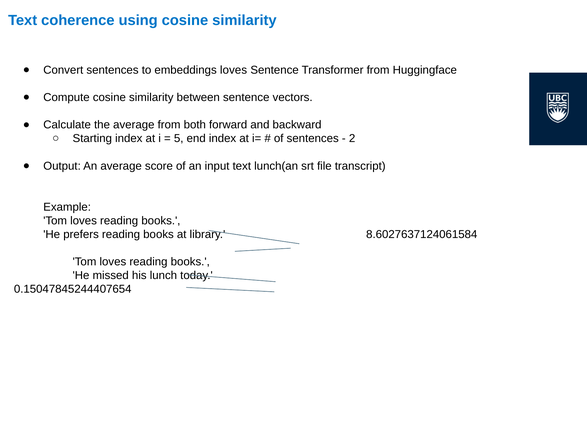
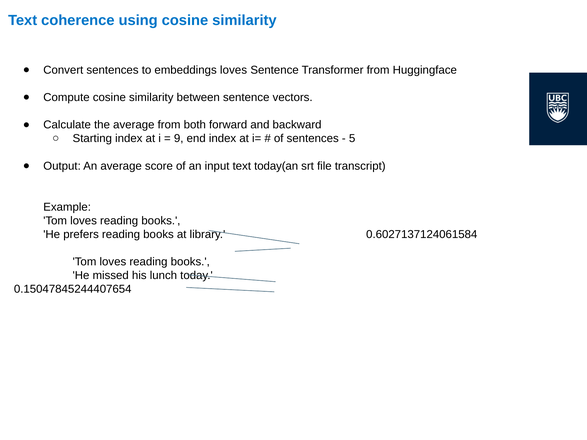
5: 5 -> 9 (179, 139)
2: 2 -> 5 (352, 139)
lunch(an: lunch(an -> today(an (276, 166)
8.6027637124061584: 8.6027637124061584 -> 0.6027137124061584 (422, 235)
